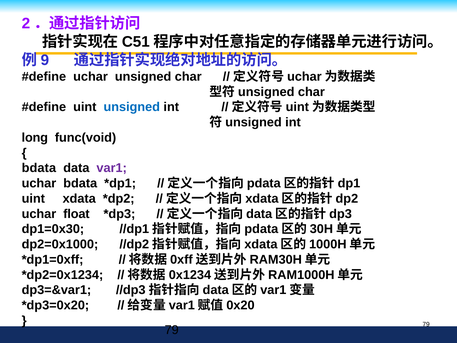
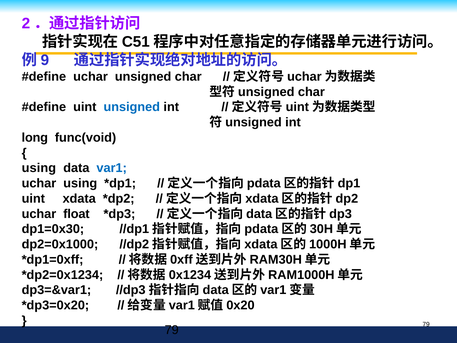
bdata: bdata -> using (39, 168)
var1 colour: purple -> blue (112, 168)
uchar bdata: bdata -> using (80, 183)
